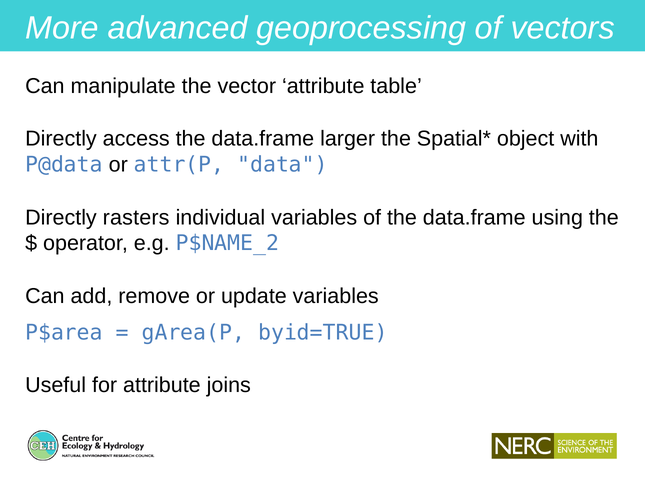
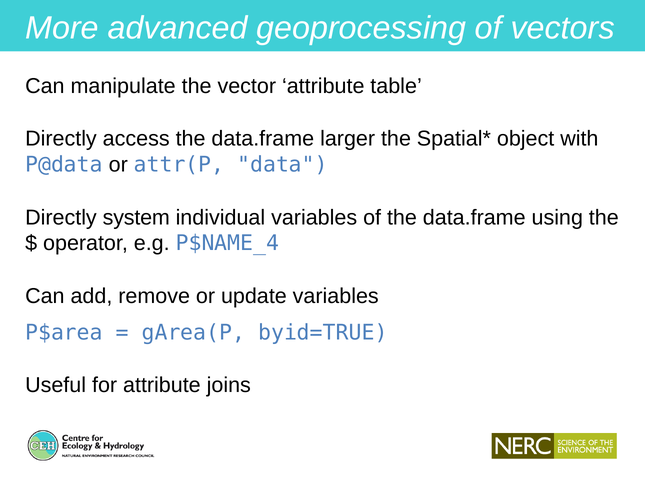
rasters: rasters -> system (136, 217)
P$NAME_2: P$NAME_2 -> P$NAME_4 (227, 243)
